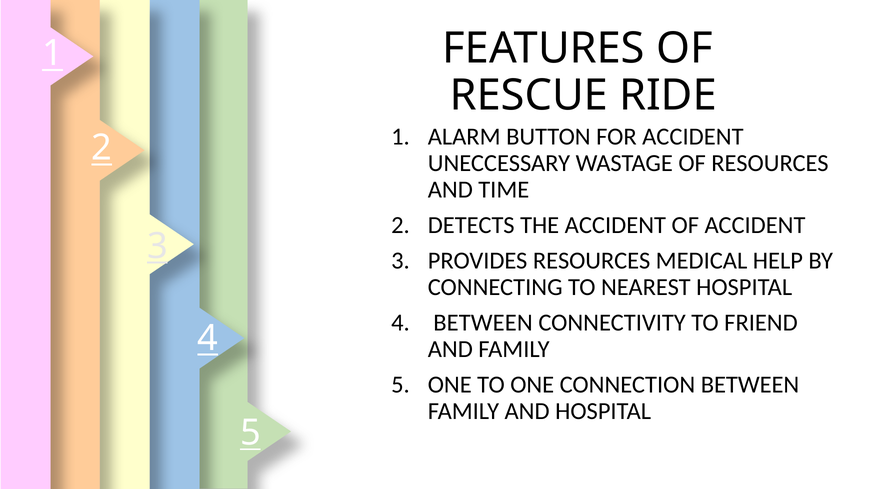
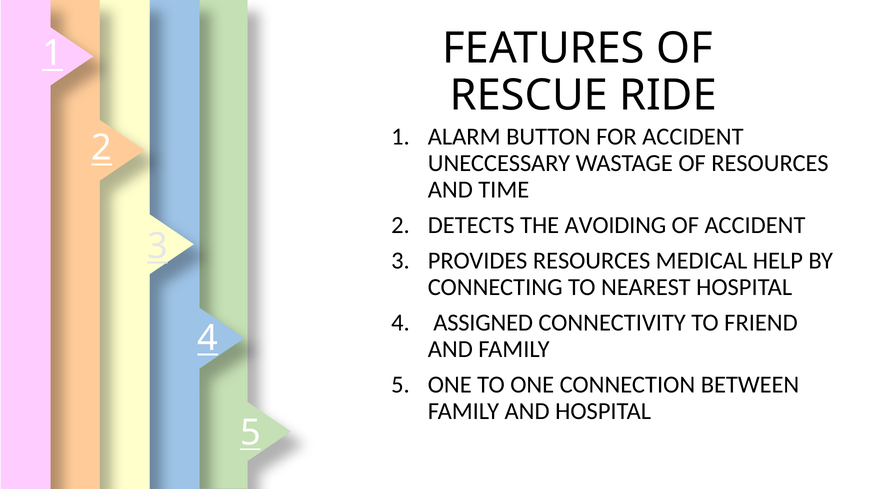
THE ACCIDENT: ACCIDENT -> AVOIDING (615, 225)
4 BETWEEN: BETWEEN -> ASSIGNED (483, 323)
